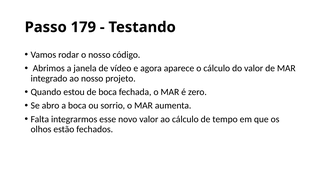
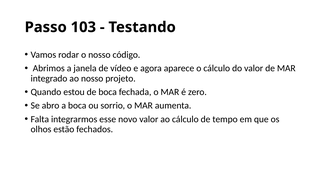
179: 179 -> 103 (83, 27)
